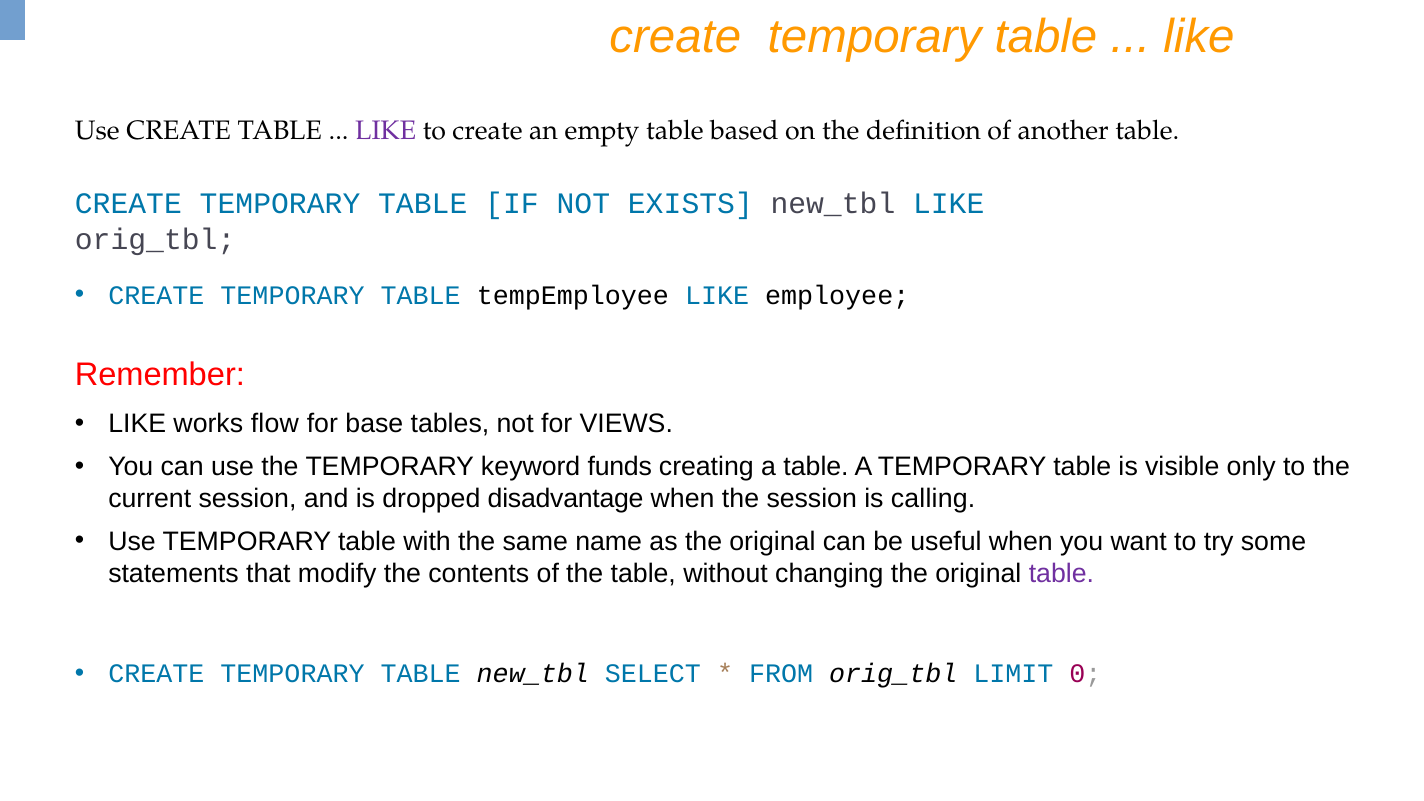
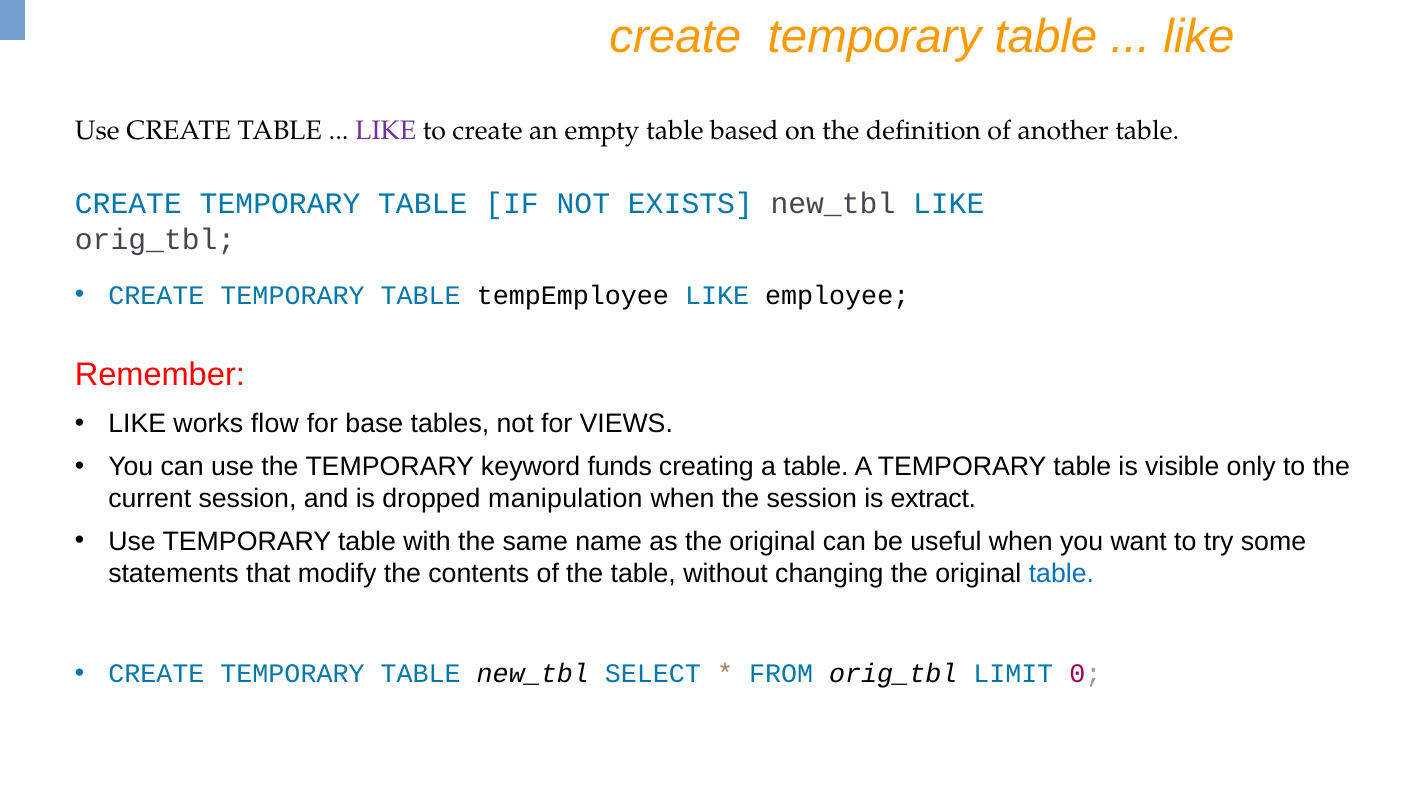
disadvantage: disadvantage -> manipulation (565, 499)
calling: calling -> extract (933, 499)
table colour: purple -> blue (1061, 573)
